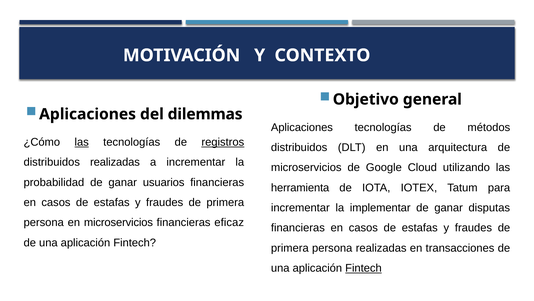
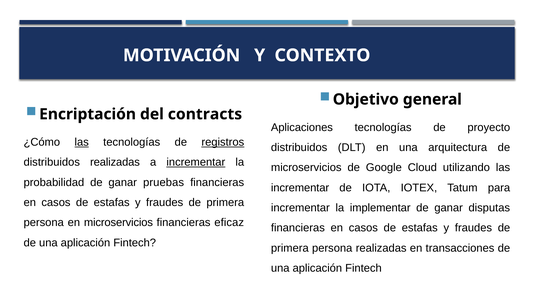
Aplicaciones: Aplicaciones -> Encriptación (88, 114)
dilemmas: dilemmas -> contracts (205, 114)
métodos: métodos -> proyecto (489, 127)
incrementar underline: none -> present (196, 162)
usuarios: usuarios -> pruebas (164, 182)
herramienta: herramienta -> incrementar (300, 187)
Fintech underline: present -> none (363, 268)
